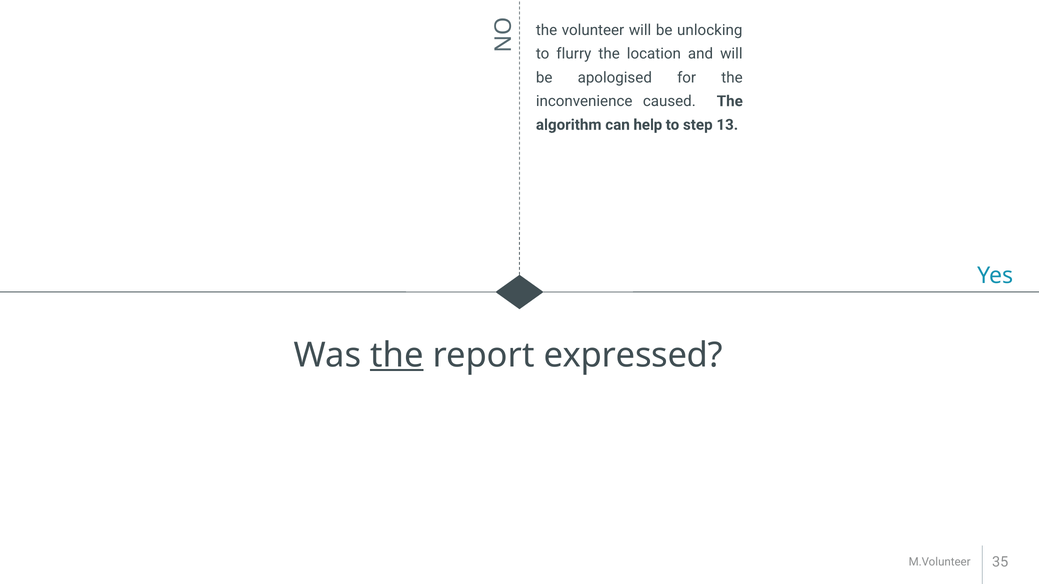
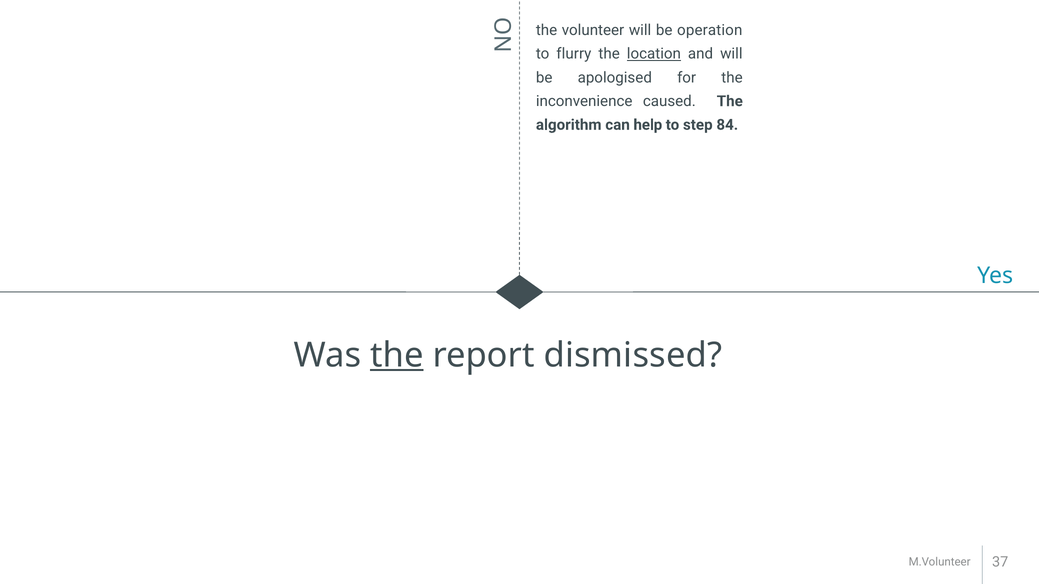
unlocking: unlocking -> operation (710, 30)
location underline: none -> present (654, 54)
13: 13 -> 84 (727, 125)
expressed: expressed -> dismissed (633, 355)
35: 35 -> 37 (1000, 562)
